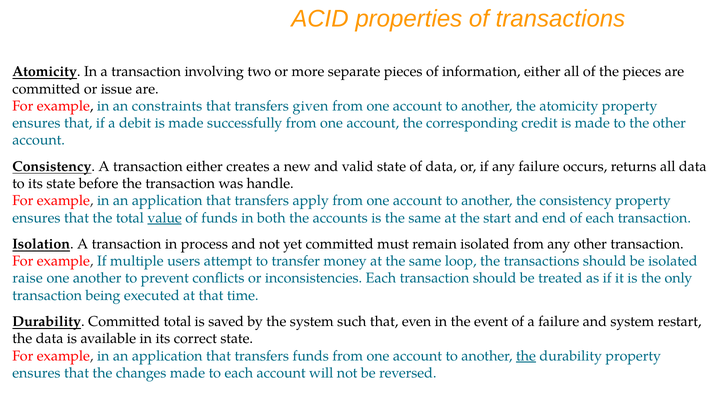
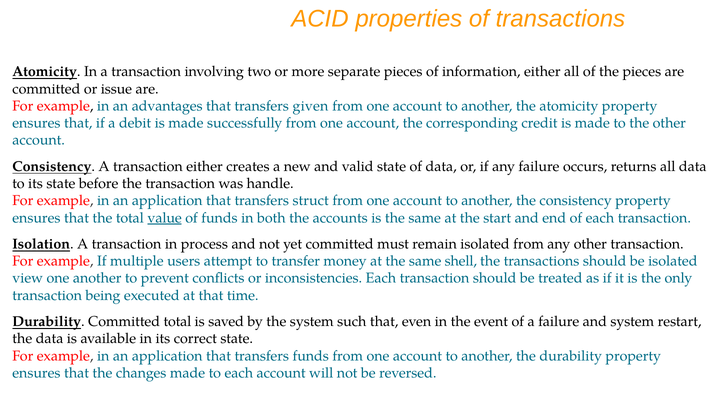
constraints: constraints -> advantages (167, 106)
apply: apply -> struct (311, 200)
loop: loop -> shell (461, 261)
raise: raise -> view (28, 278)
the underline: present -> none (526, 355)
